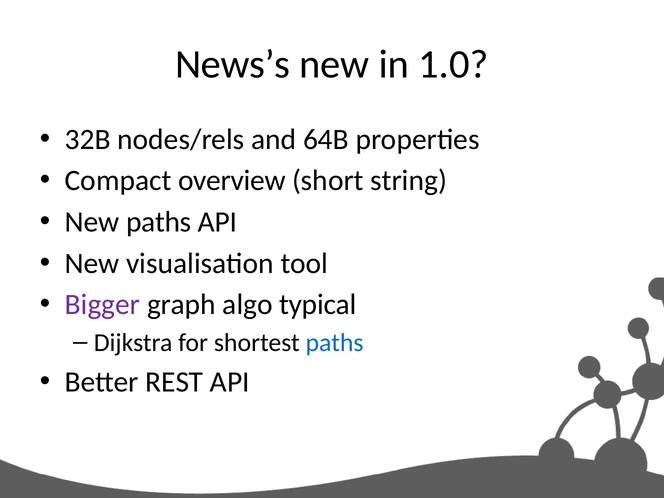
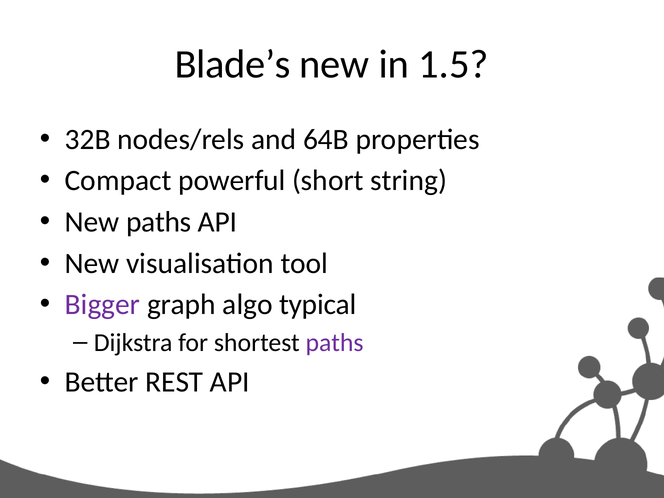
News’s: News’s -> Blade’s (233, 64)
1.0: 1.0 -> 1.5 (453, 64)
overview: overview -> powerful (232, 181)
paths colour: blue -> purple (335, 343)
